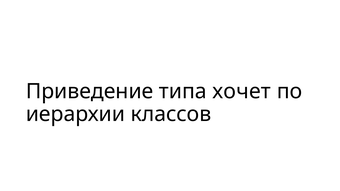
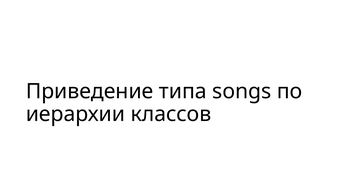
хочет: хочет -> songs (242, 91)
